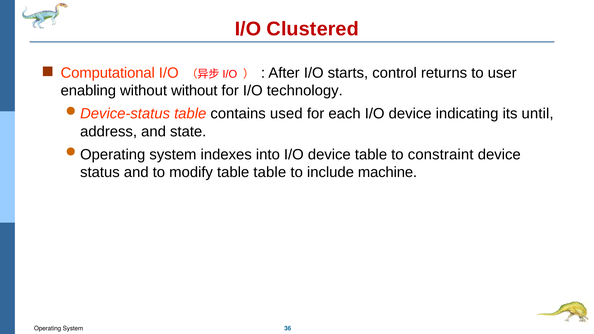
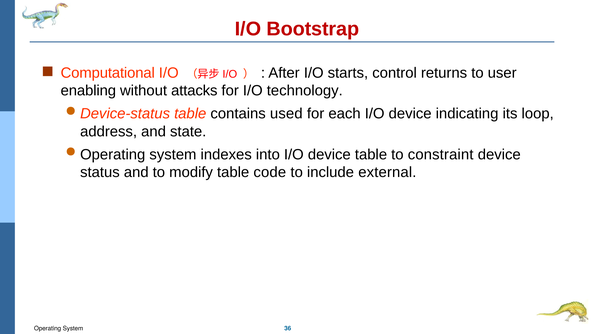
Clustered: Clustered -> Bootstrap (313, 29)
without without: without -> attacks (194, 91)
until: until -> loop (538, 114)
table table: table -> code (270, 172)
machine: machine -> external (387, 172)
